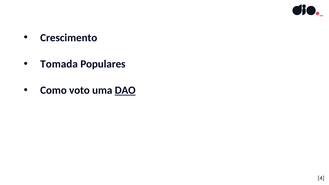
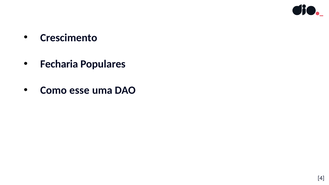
Tomada: Tomada -> Fecharia (59, 64)
voto: voto -> esse (79, 90)
DAO underline: present -> none (125, 90)
